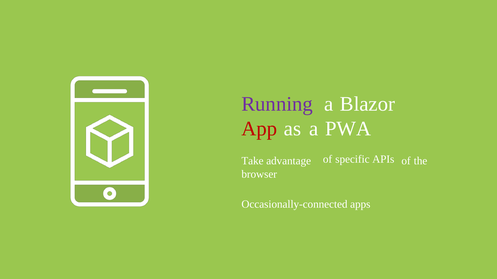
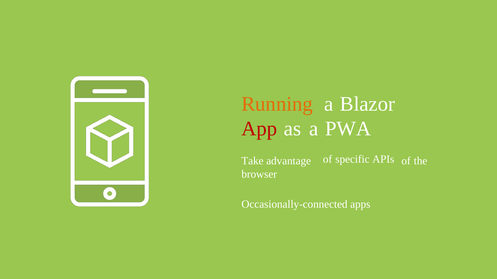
Running colour: purple -> orange (277, 104)
